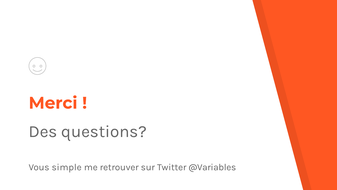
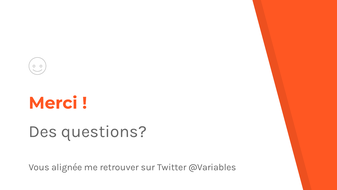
simple: simple -> alignée (67, 167)
